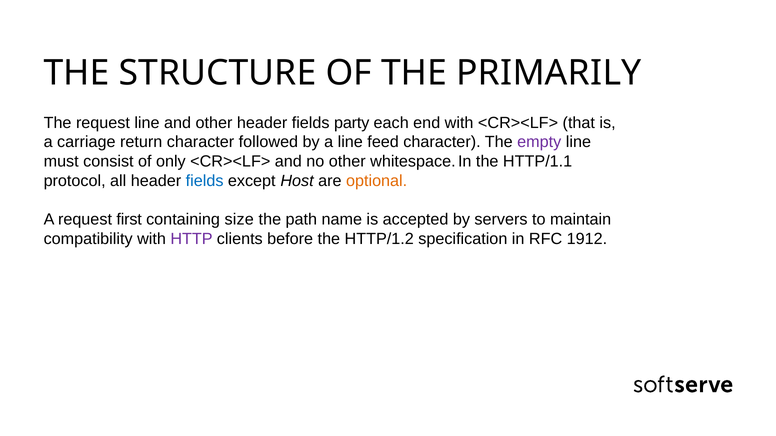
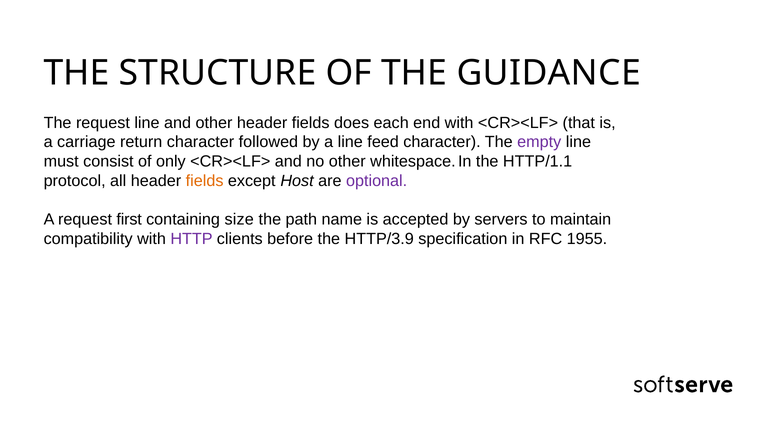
PRIMARILY: PRIMARILY -> GUIDANCE (549, 73)
party: party -> does (352, 123)
fields colour: blue -> orange (205, 181)
optional colour: orange -> purple (377, 181)
HTTP/1.2: HTTP/1.2 -> HTTP/3.9 (379, 239)
1912: 1912 -> 1955 (587, 239)
